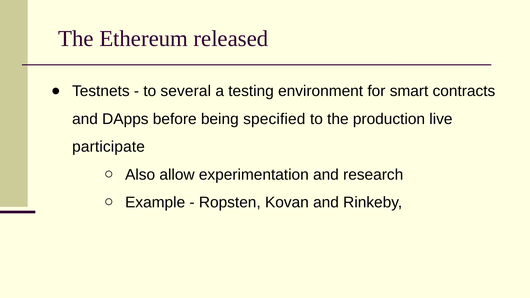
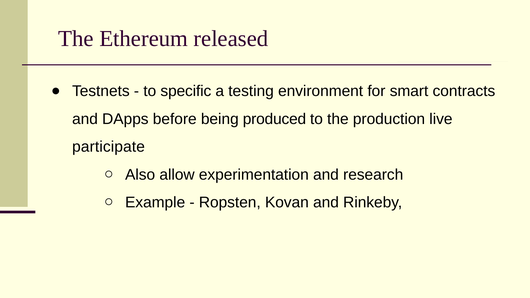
several: several -> specific (186, 91)
specified: specified -> produced (274, 119)
